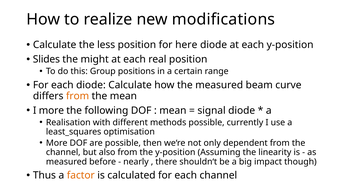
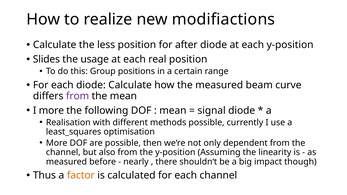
modifications: modifications -> modifiactions (223, 19)
here: here -> after (186, 45)
might: might -> usage (95, 59)
from colour: orange -> purple (78, 96)
